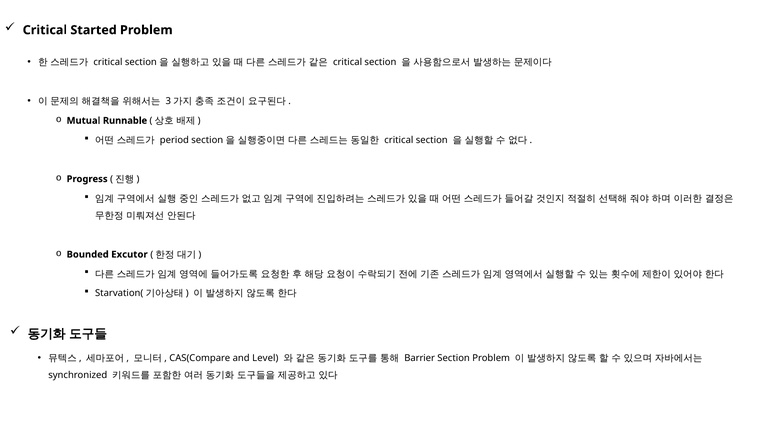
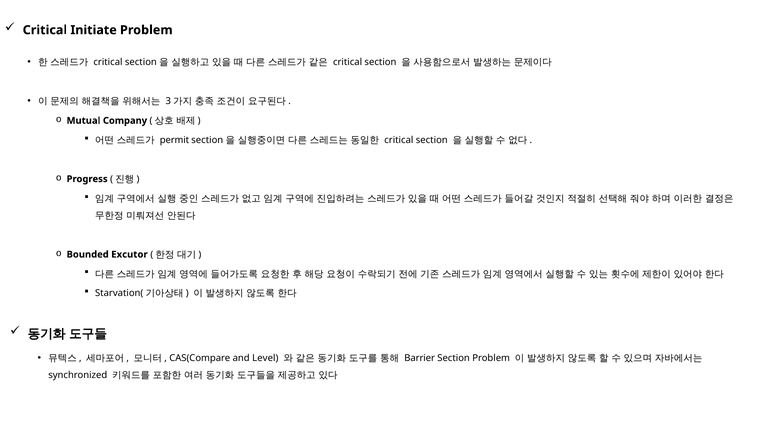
Started: Started -> Initiate (94, 30)
Runnable: Runnable -> Company (125, 121)
period: period -> permit (174, 140)
